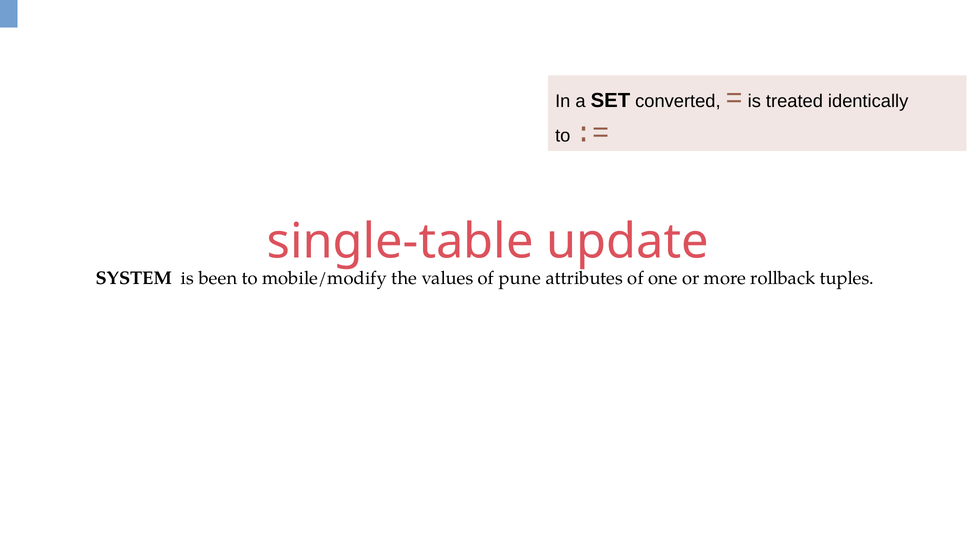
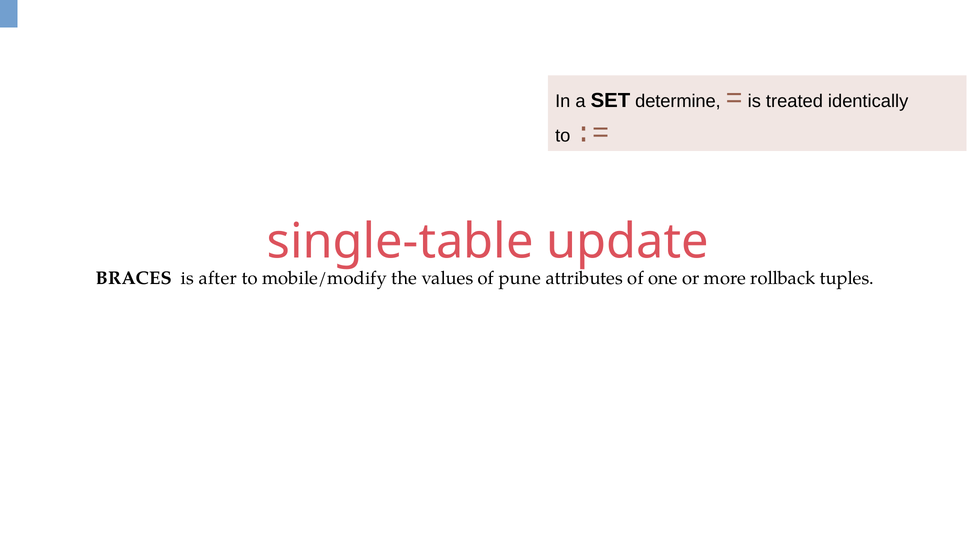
converted: converted -> determine (678, 101)
SYSTEM: SYSTEM -> BRACES (134, 278)
been: been -> after (218, 278)
